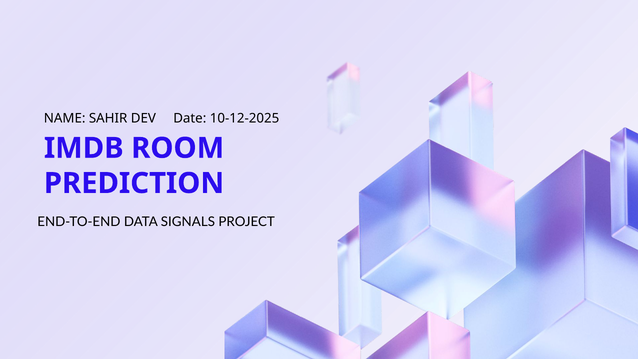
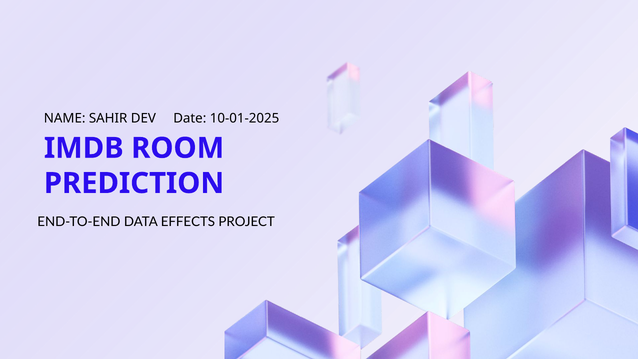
10-12-2025: 10-12-2025 -> 10-01-2025 (245, 118)
SIGNALS: SIGNALS -> EFFECTS (188, 222)
